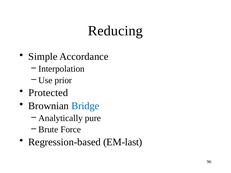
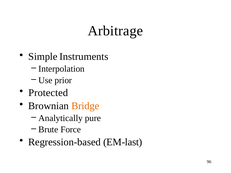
Reducing: Reducing -> Arbitrage (115, 31)
Accordance: Accordance -> Instruments (84, 57)
Bridge colour: blue -> orange (85, 106)
